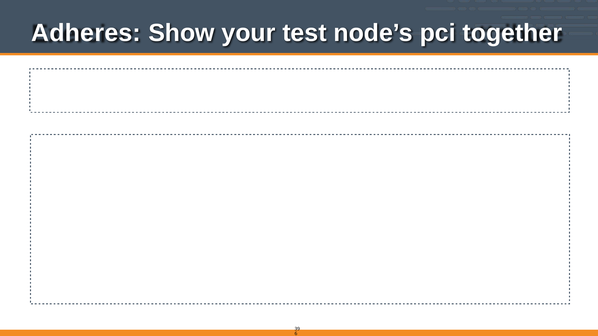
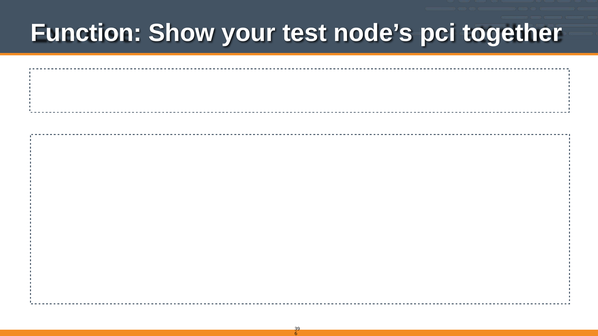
Adheres: Adheres -> Function (86, 33)
